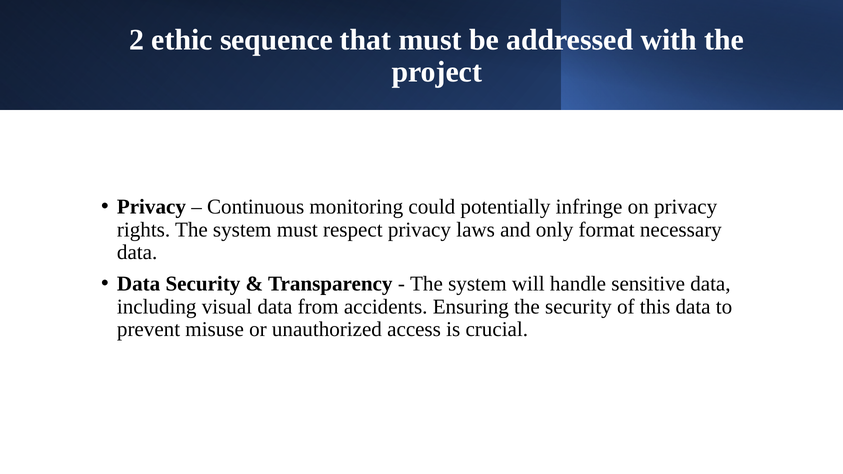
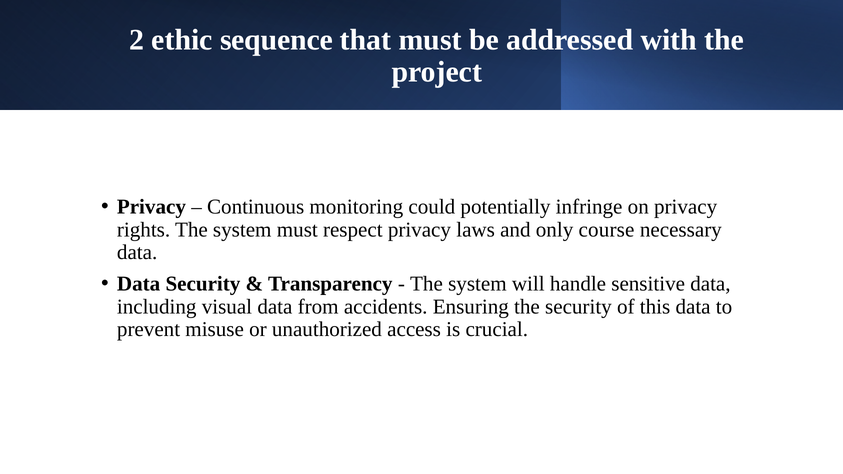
format: format -> course (607, 230)
